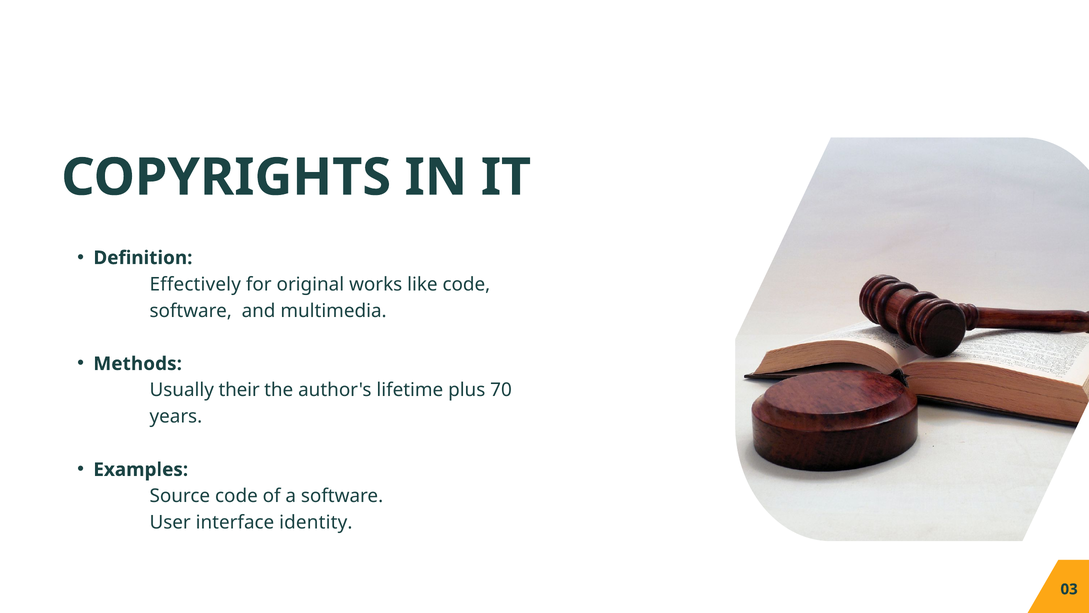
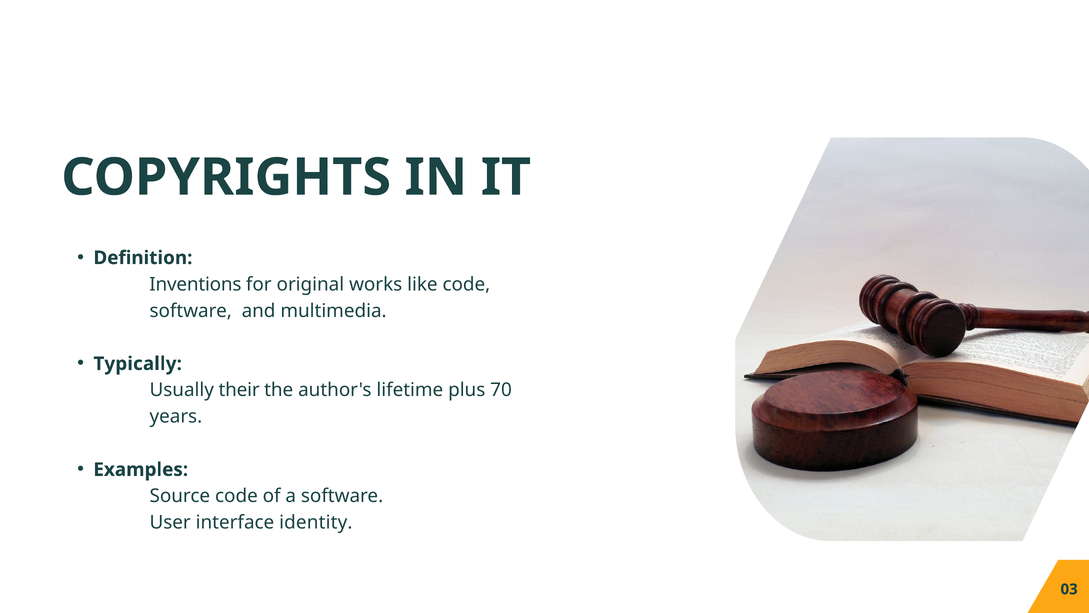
Effectively: Effectively -> Inventions (195, 284)
Methods: Methods -> Typically (138, 364)
